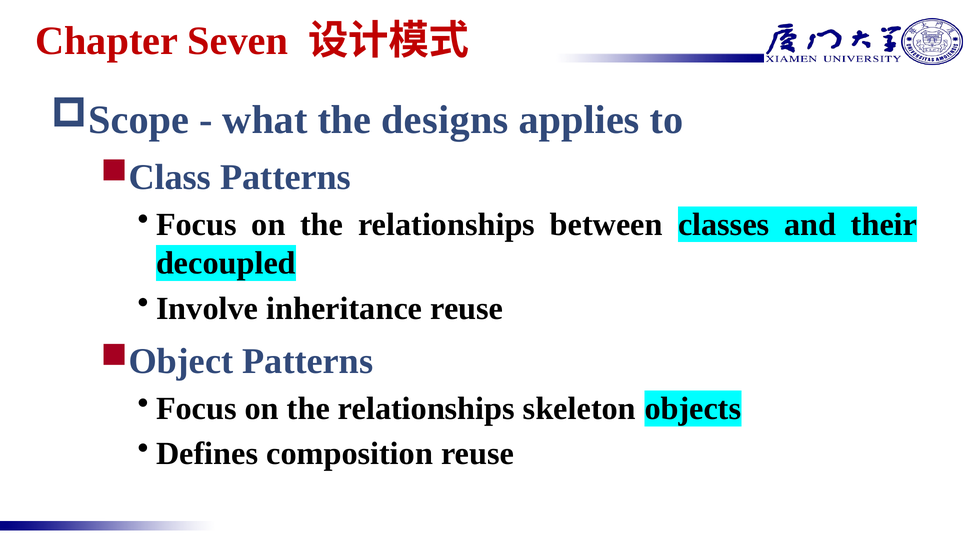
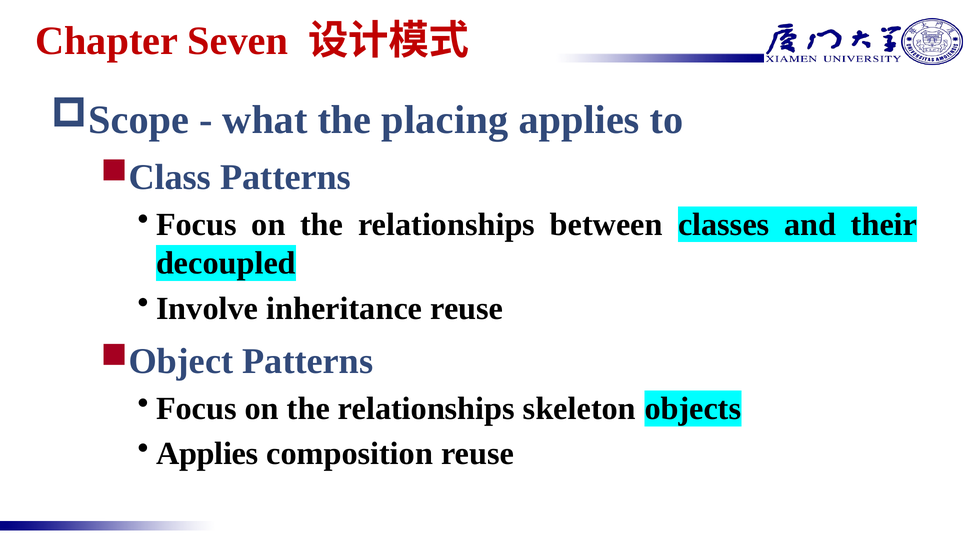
designs: designs -> placing (445, 120)
Defines: Defines -> Applies (207, 454)
